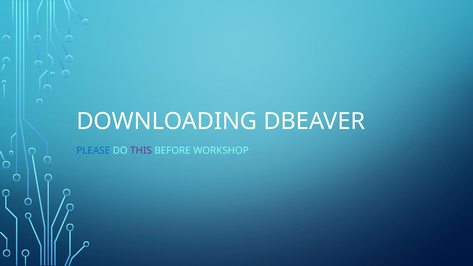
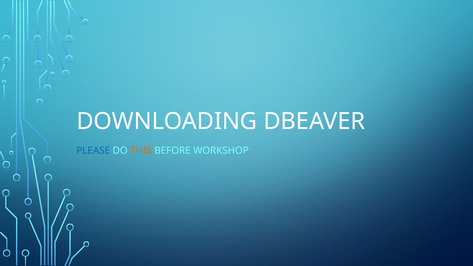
THIS colour: purple -> orange (141, 150)
